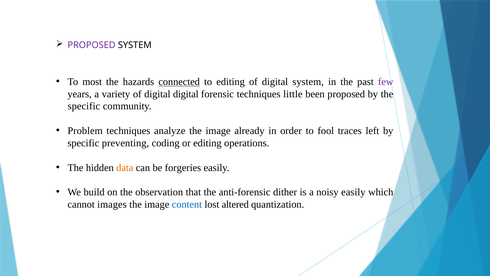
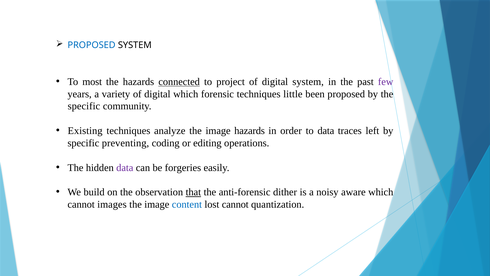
PROPOSED colour: purple -> blue (92, 45)
to editing: editing -> project (231, 82)
digital digital: digital -> which (186, 94)
Problem: Problem -> Existing (85, 131)
image already: already -> hazards (250, 131)
to fool: fool -> data (326, 131)
data colour: orange -> purple (125, 167)
that underline: none -> present (193, 192)
noisy easily: easily -> aware (353, 192)
lost altered: altered -> cannot (235, 204)
